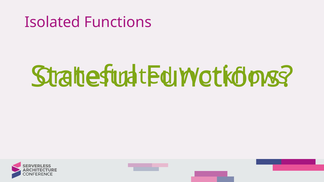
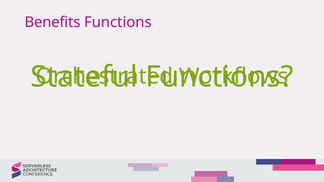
Isolated: Isolated -> Benefits (53, 22)
